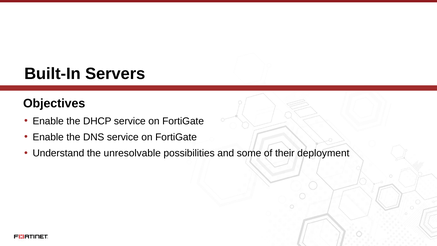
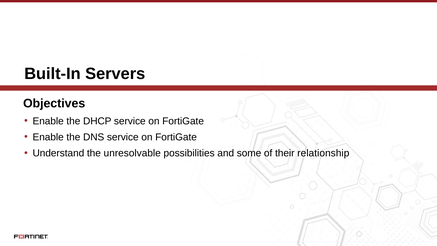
deployment: deployment -> relationship (323, 153)
